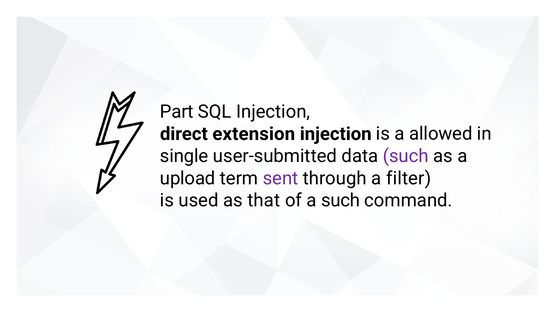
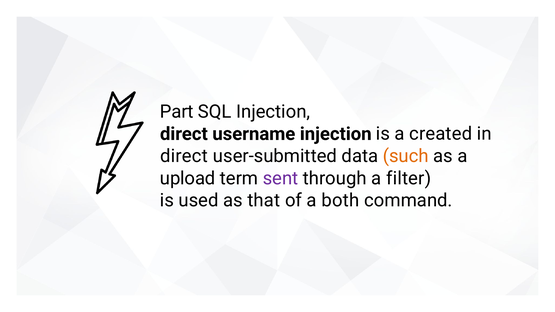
extension: extension -> username (254, 134)
allowed: allowed -> created (441, 134)
single: single -> direct (184, 156)
such colour: purple -> orange (406, 156)
a such: such -> both (340, 201)
